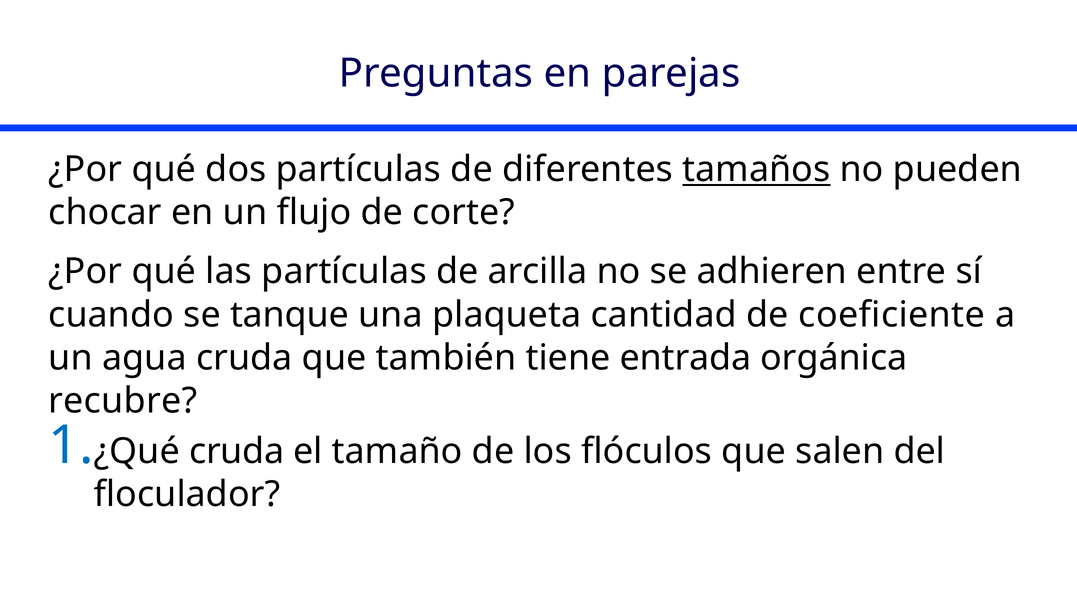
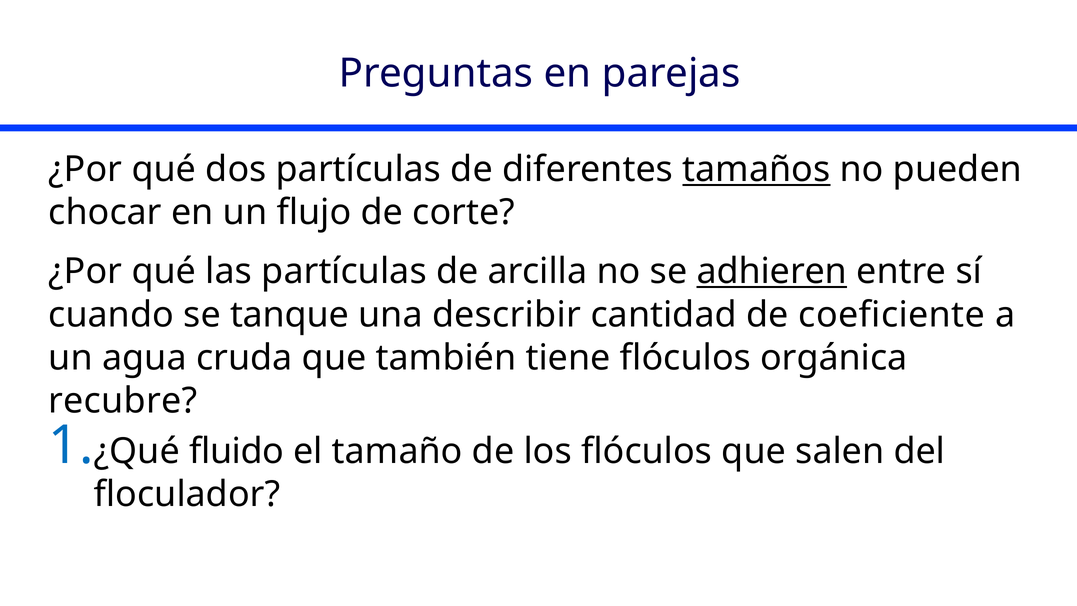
adhieren underline: none -> present (772, 272)
plaqueta: plaqueta -> describir (507, 315)
tiene entrada: entrada -> flóculos (685, 358)
¿Qué cruda: cruda -> fluido (237, 451)
